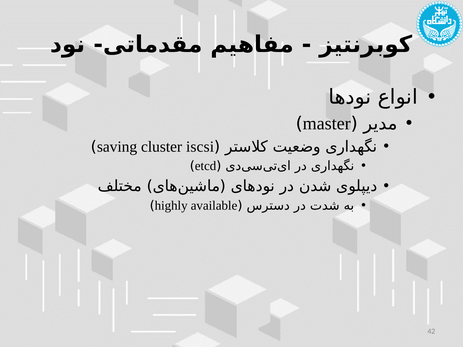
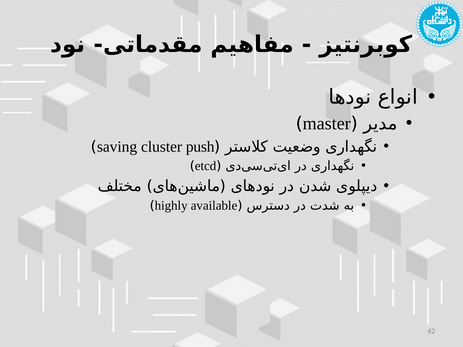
iscsi: iscsi -> push (200, 147)
